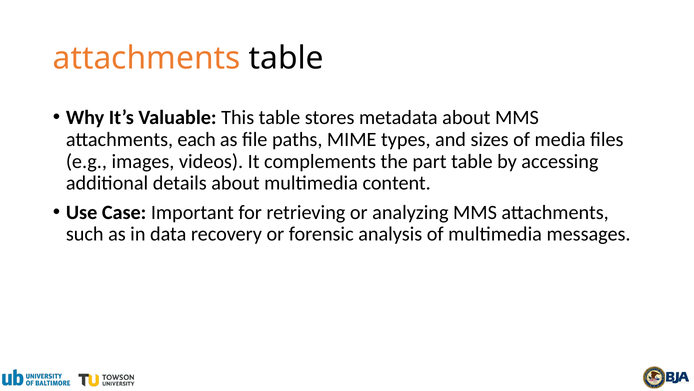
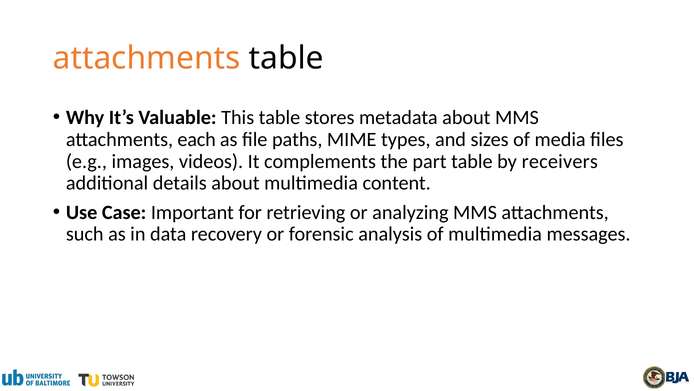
accessing: accessing -> receivers (560, 161)
